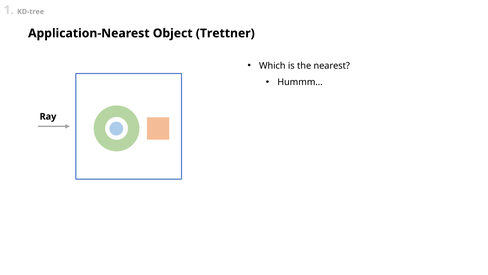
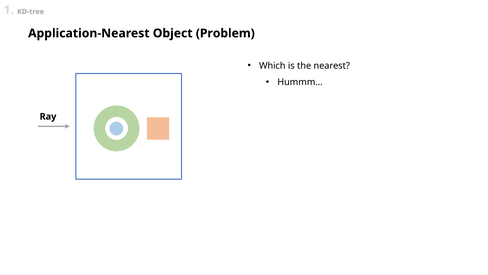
Trettner: Trettner -> Problem (225, 33)
